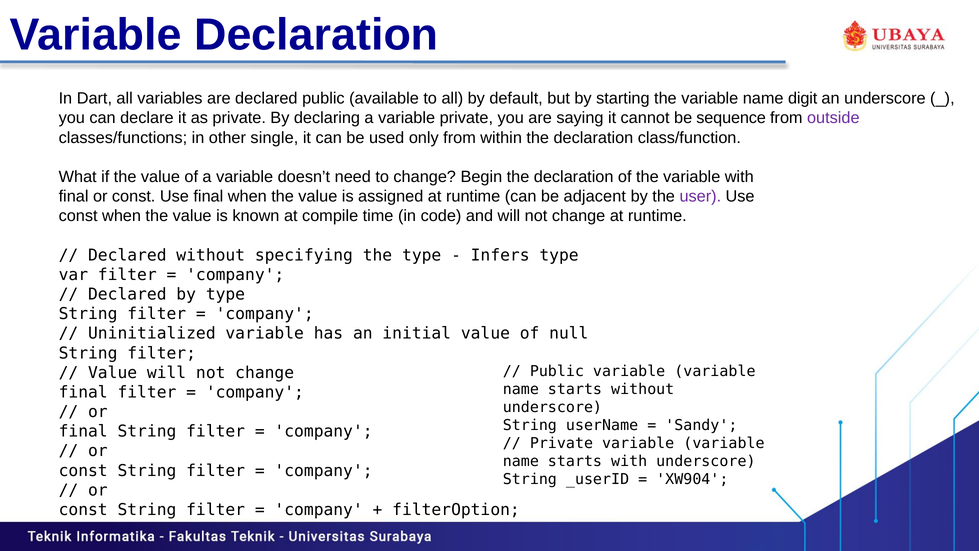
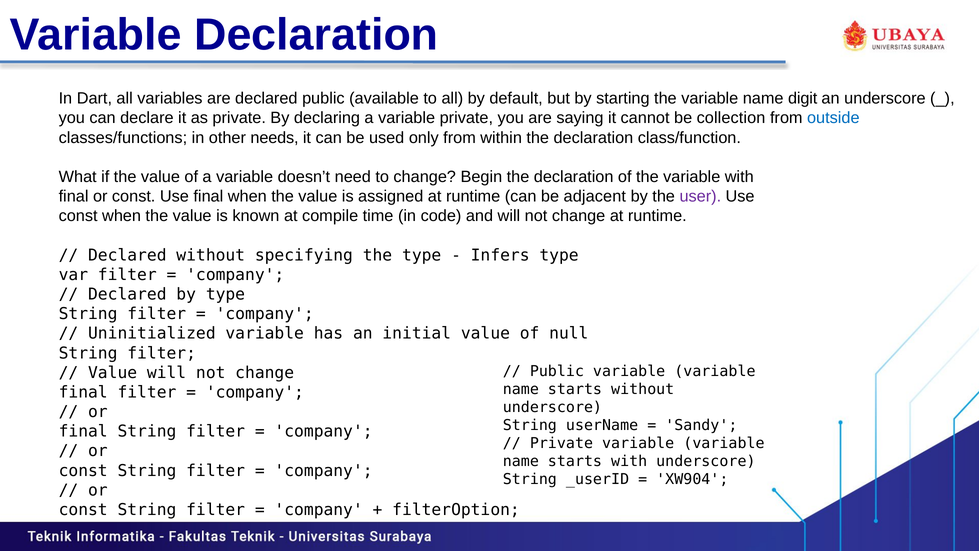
sequence: sequence -> collection (731, 118)
outside colour: purple -> blue (833, 118)
single: single -> needs (275, 138)
